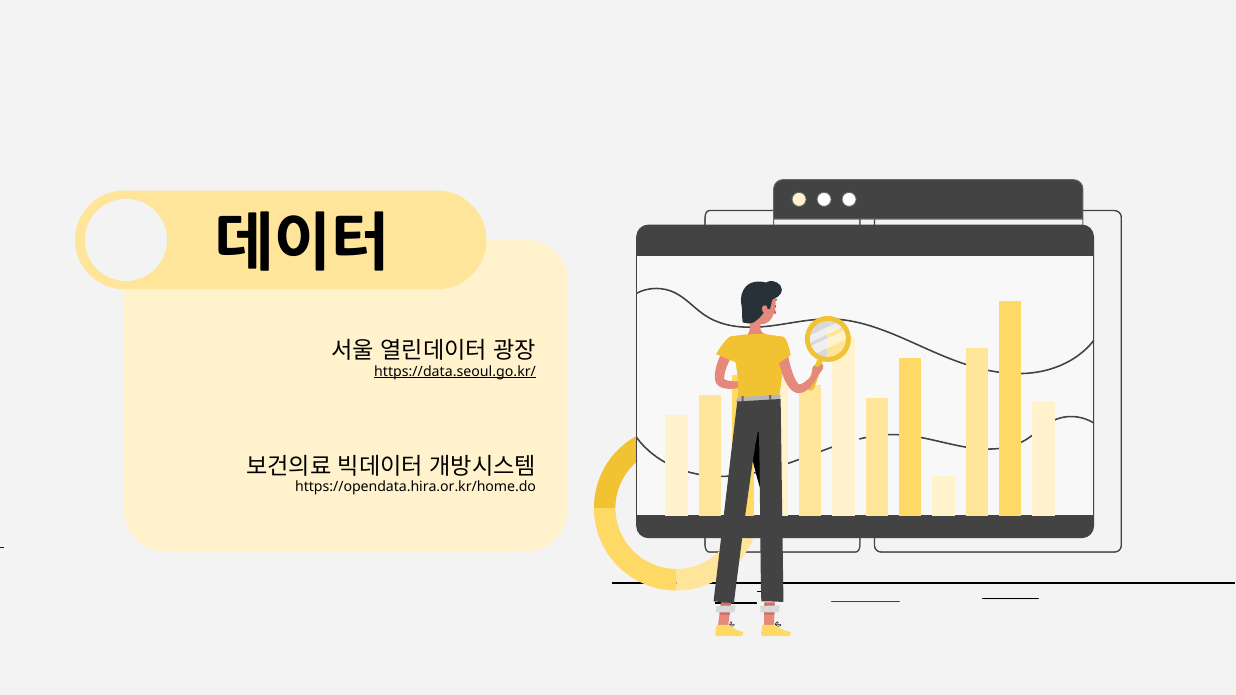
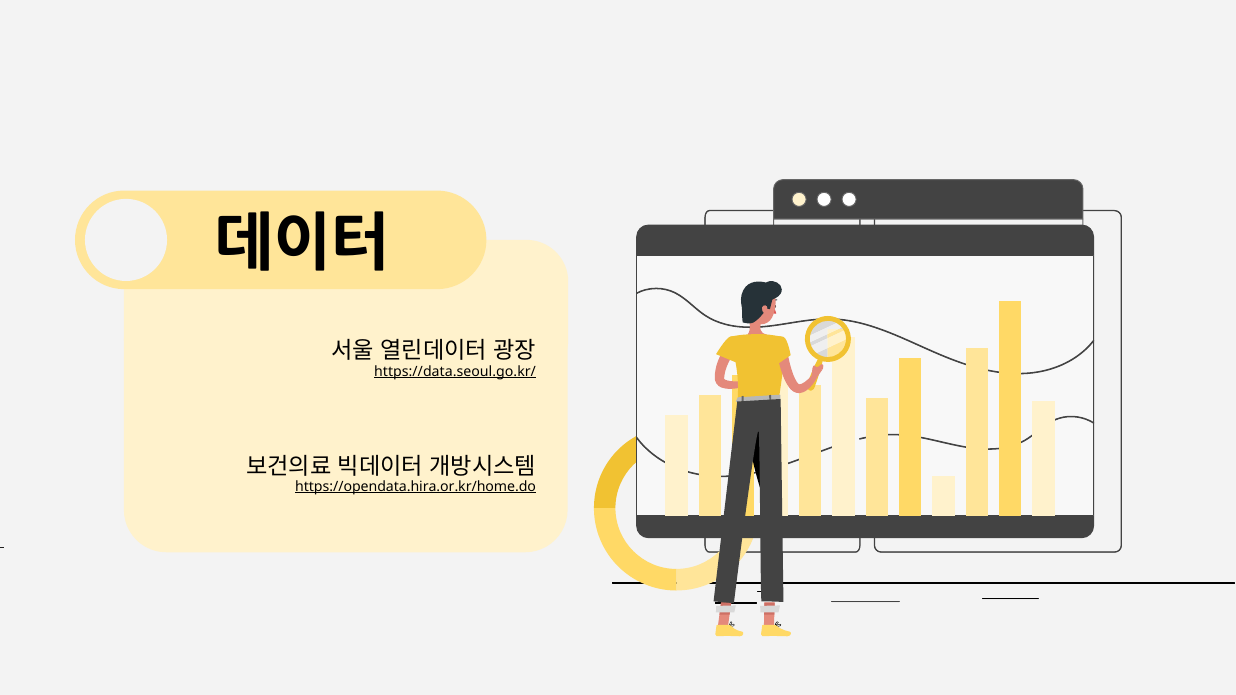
https://opendata.hira.or.kr/home.do underline: none -> present (416, 487)
